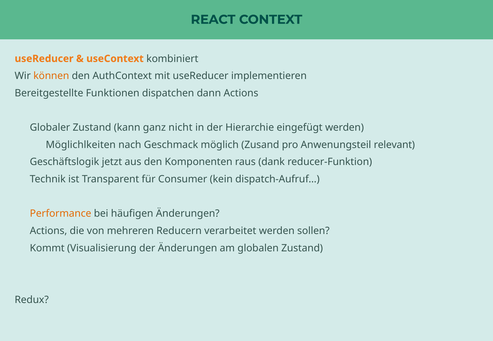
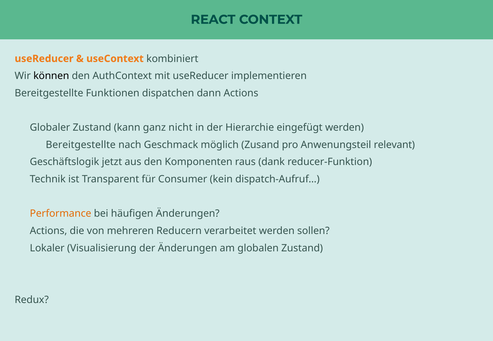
können colour: orange -> black (51, 76)
Möglichlkeiten: Möglichlkeiten -> Bereitgestellte (81, 145)
Kommt: Kommt -> Lokaler (47, 248)
